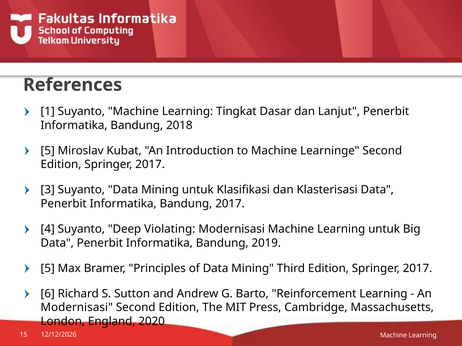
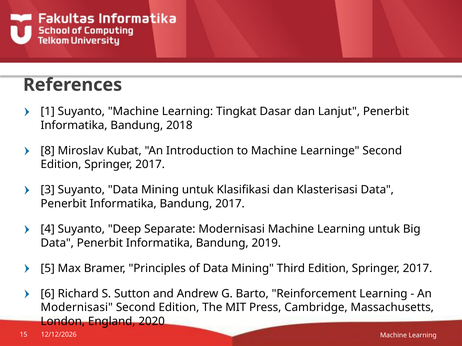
5: 5 -> 8 (48, 151)
Violating: Violating -> Separate (170, 229)
